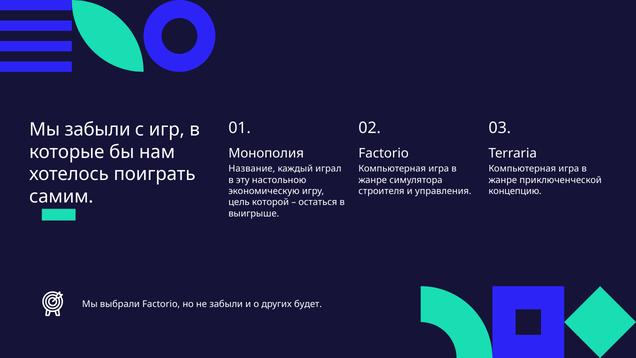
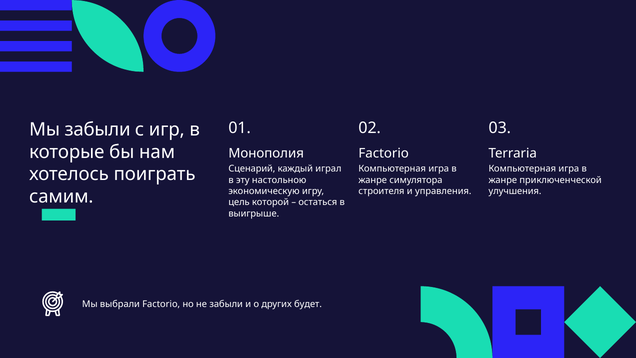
Название: Название -> Сценарий (252, 169)
концепцию: концепцию -> улучшения (515, 191)
